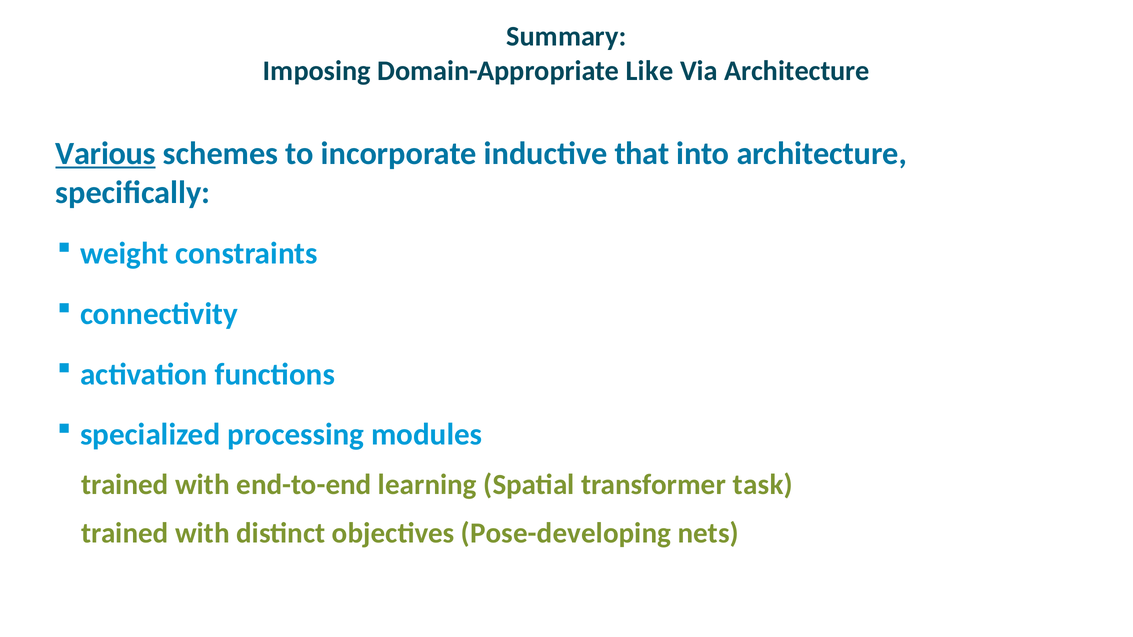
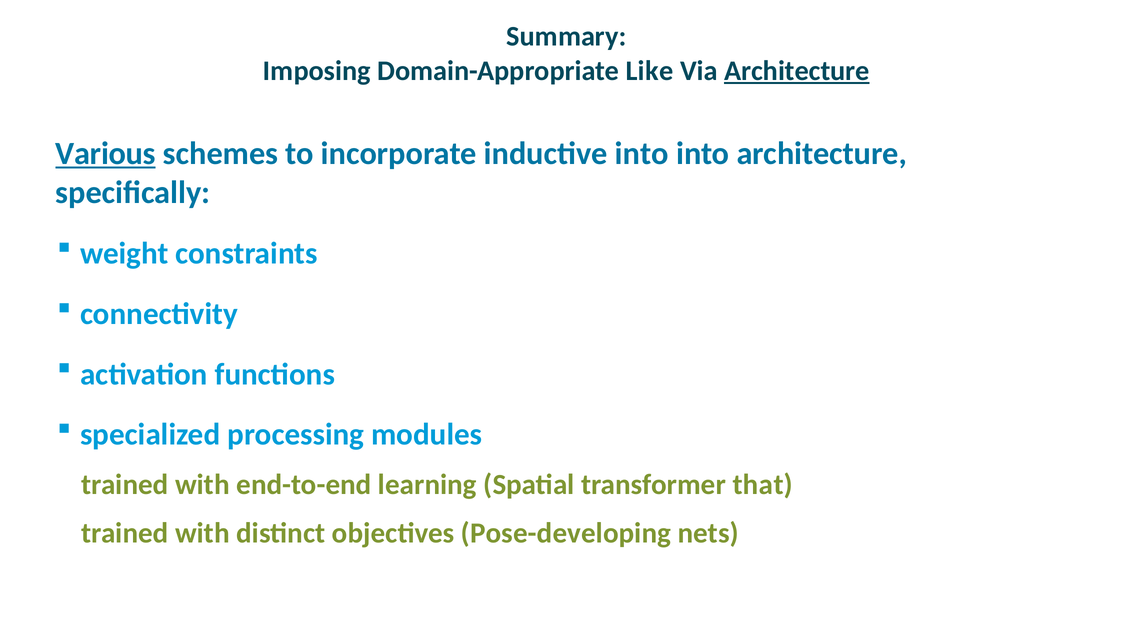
Architecture underline: none -> present (797, 71)
inductive that: that -> into (642, 154)
task: task -> that (763, 485)
